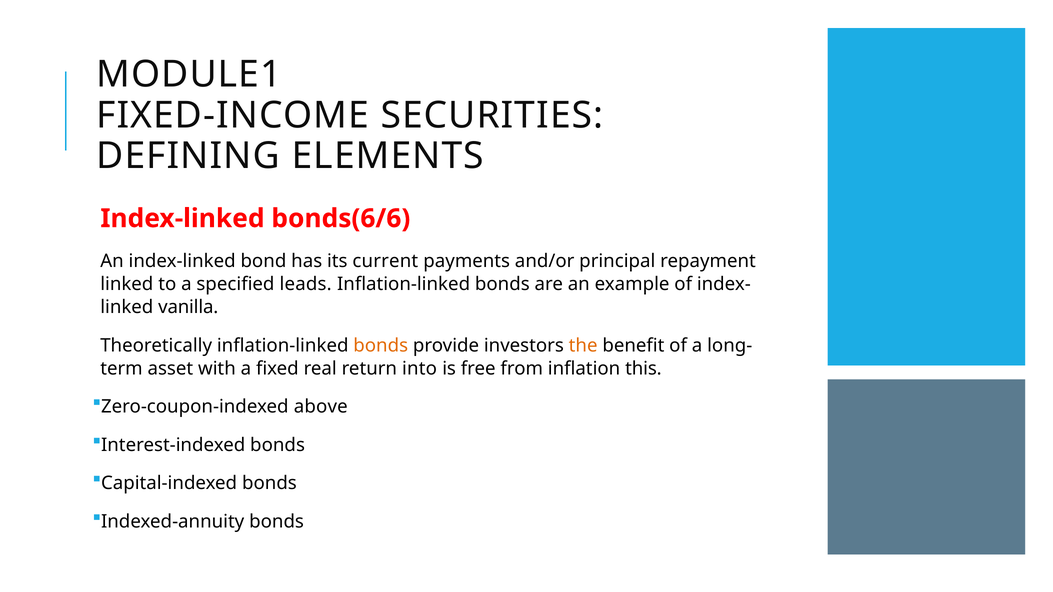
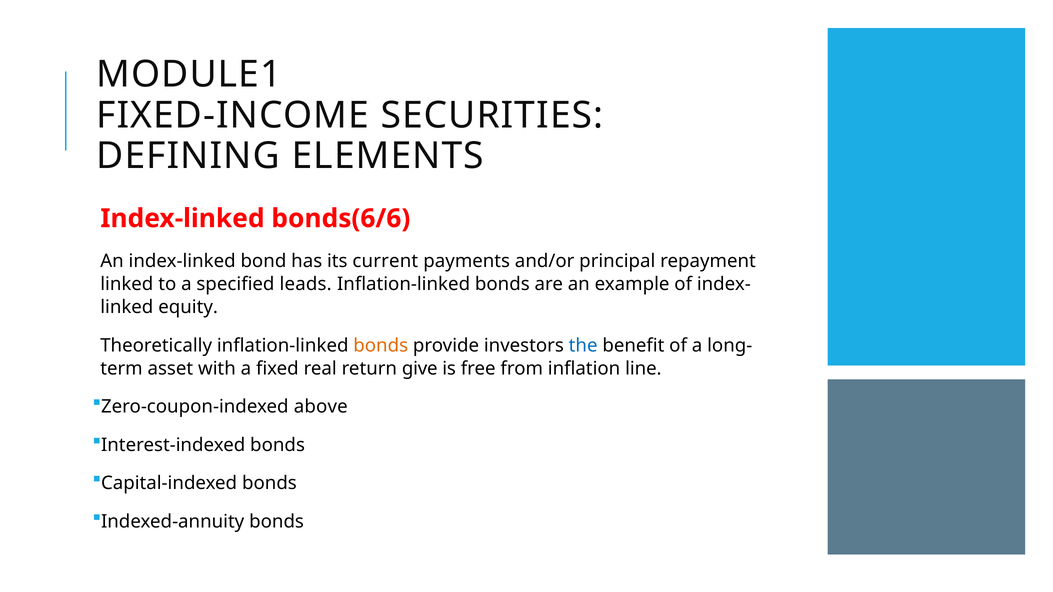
vanilla: vanilla -> equity (188, 307)
the colour: orange -> blue (583, 346)
into: into -> give (420, 369)
this: this -> line (643, 369)
